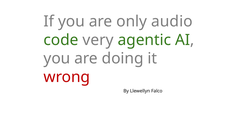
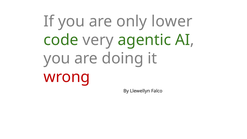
audio: audio -> lower (172, 21)
